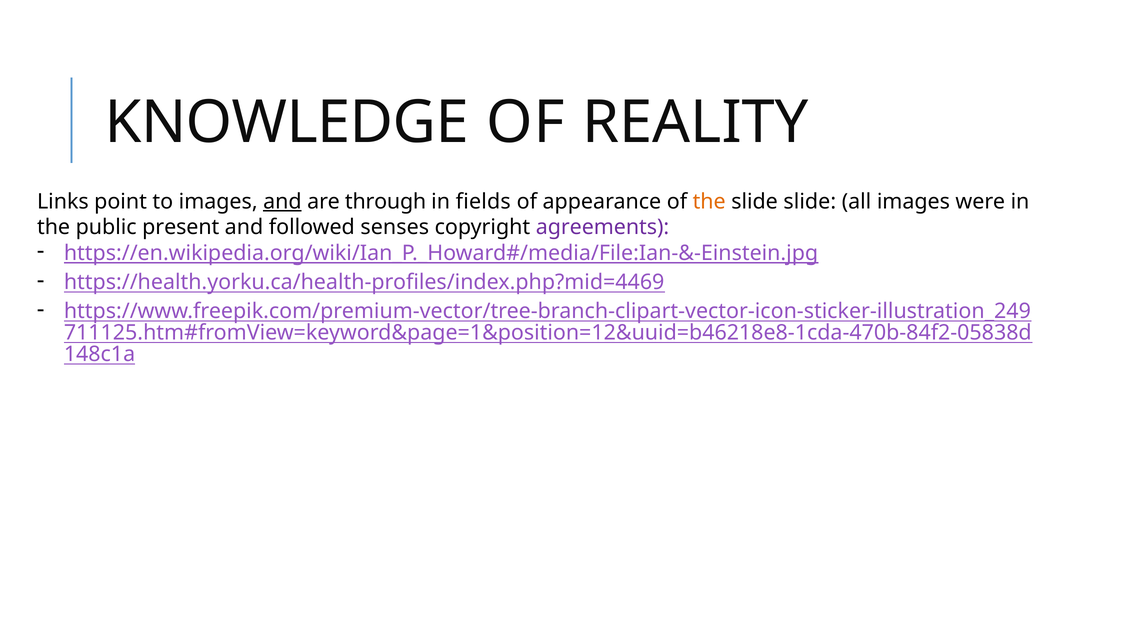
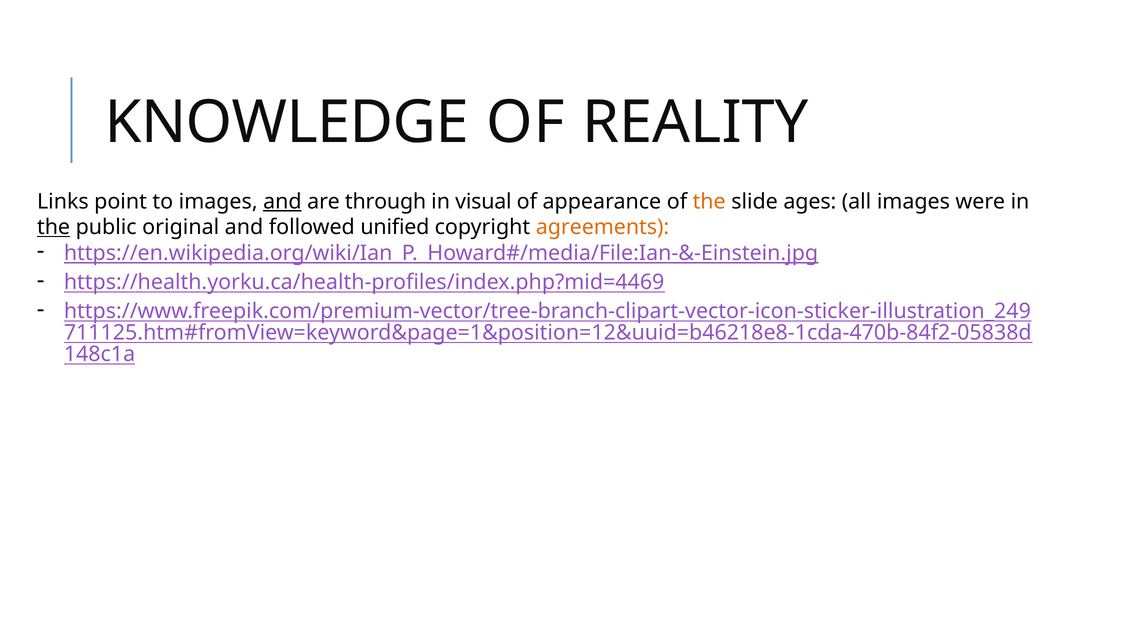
fields: fields -> visual (483, 202)
slide slide: slide -> ages (810, 202)
the underline: none -> present (54, 228)
present: present -> original (181, 228)
senses: senses -> unified (395, 228)
agreements colour: purple -> orange (602, 228)
